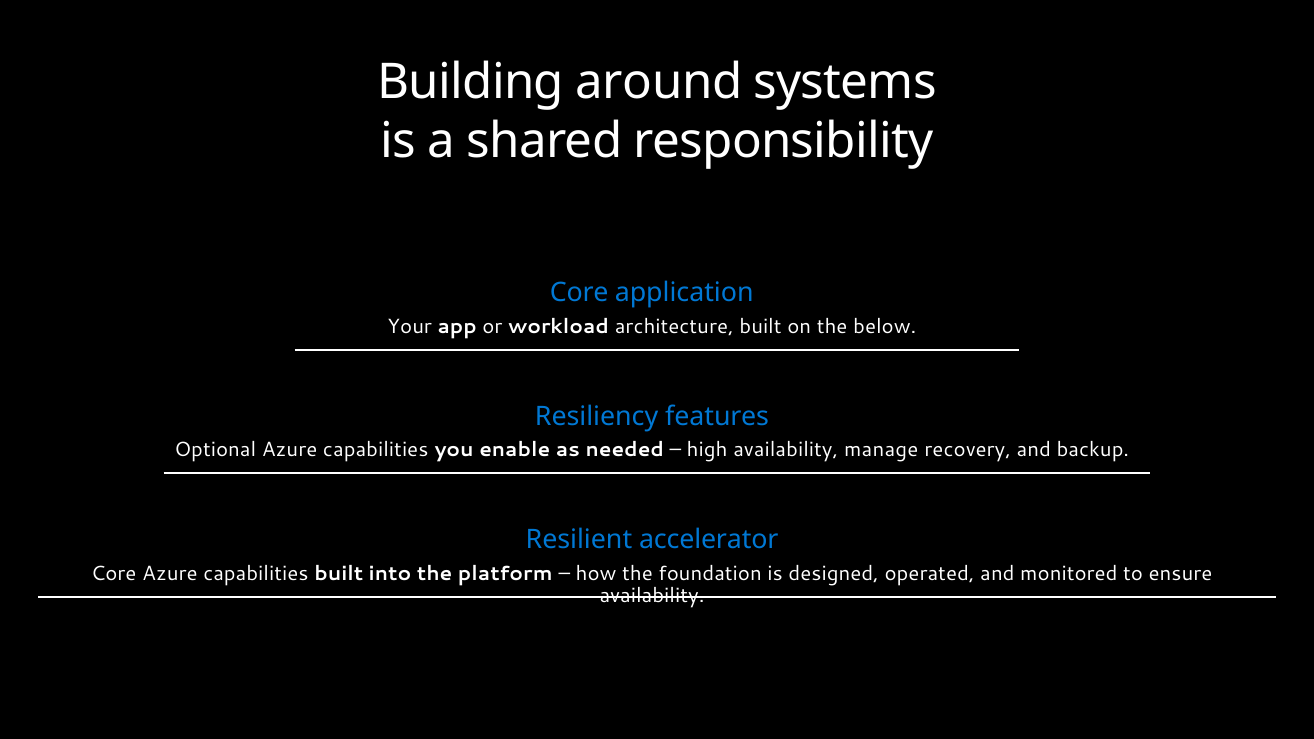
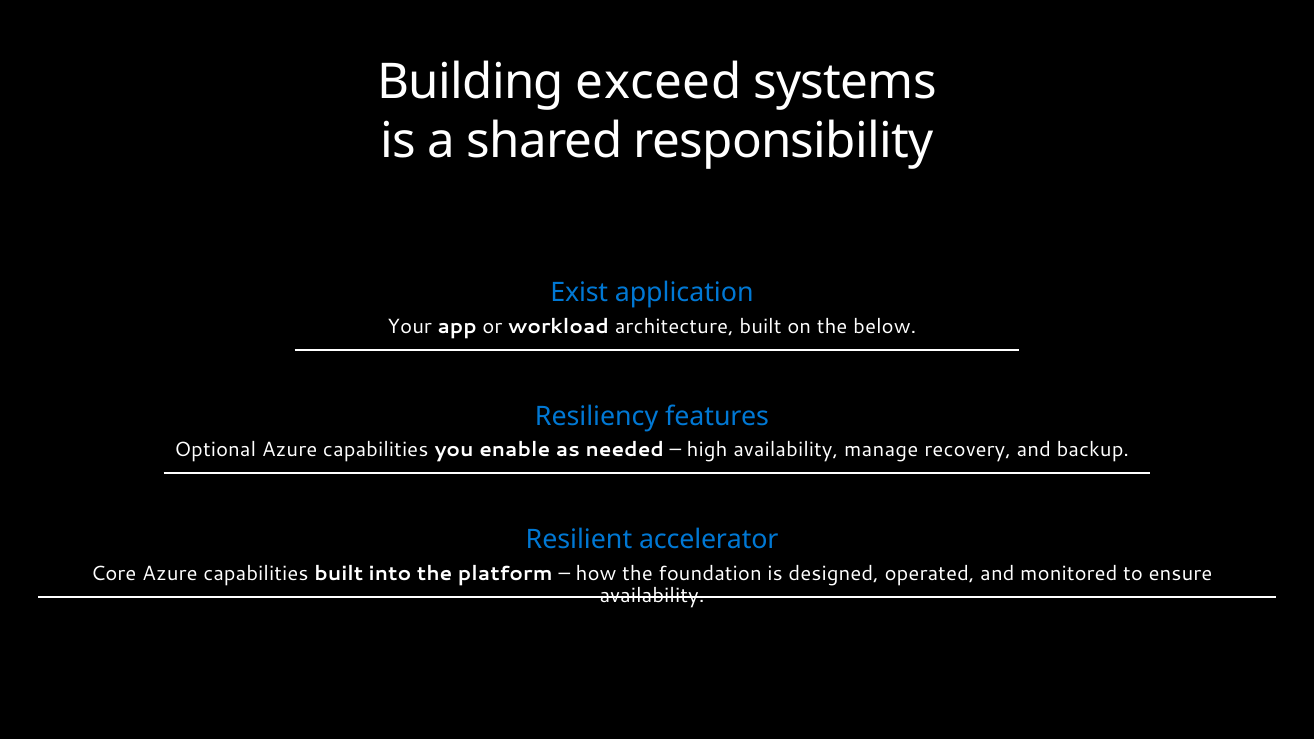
around: around -> exceed (659, 82)
Core: Core -> Exist (579, 293)
